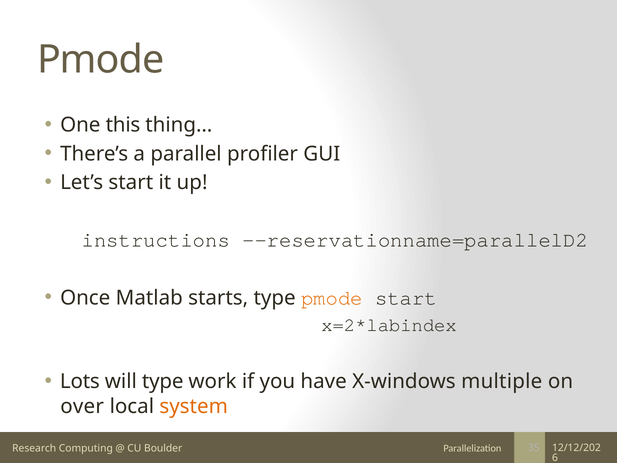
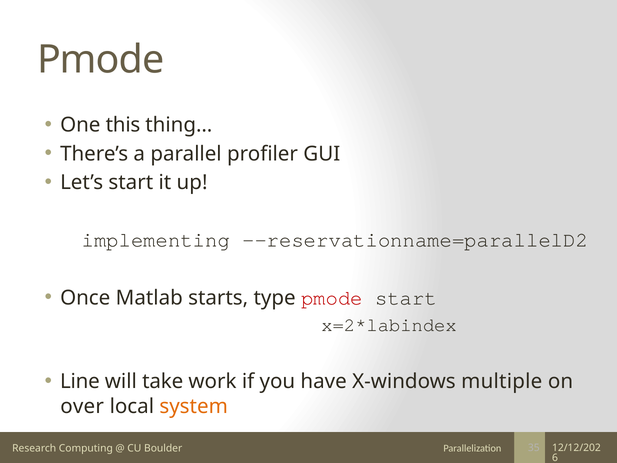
instructions: instructions -> implementing (156, 240)
pmode colour: orange -> red (332, 298)
Lots: Lots -> Line (80, 381)
will type: type -> take (163, 381)
